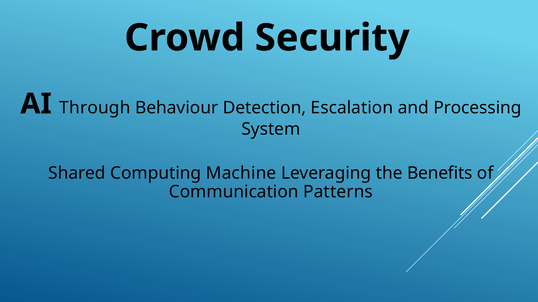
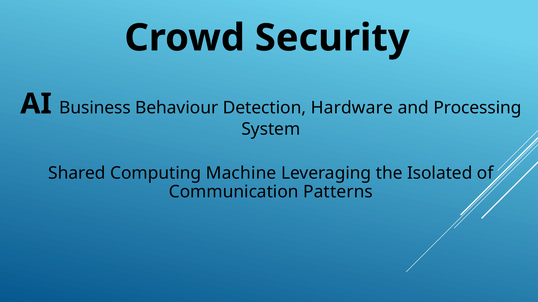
Through: Through -> Business (95, 108)
Escalation: Escalation -> Hardware (352, 108)
Benefits: Benefits -> Isolated (440, 174)
